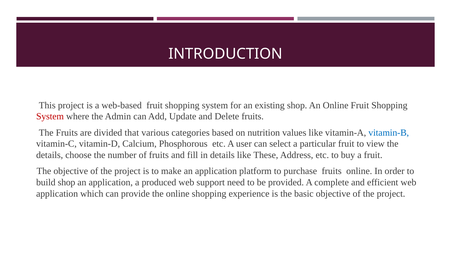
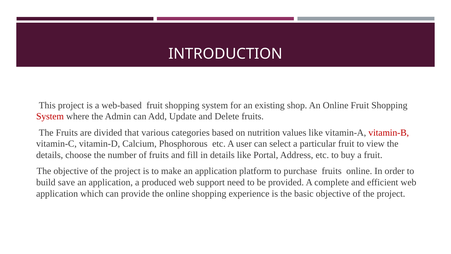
vitamin-B colour: blue -> red (389, 132)
These: These -> Portal (266, 155)
build shop: shop -> save (66, 182)
